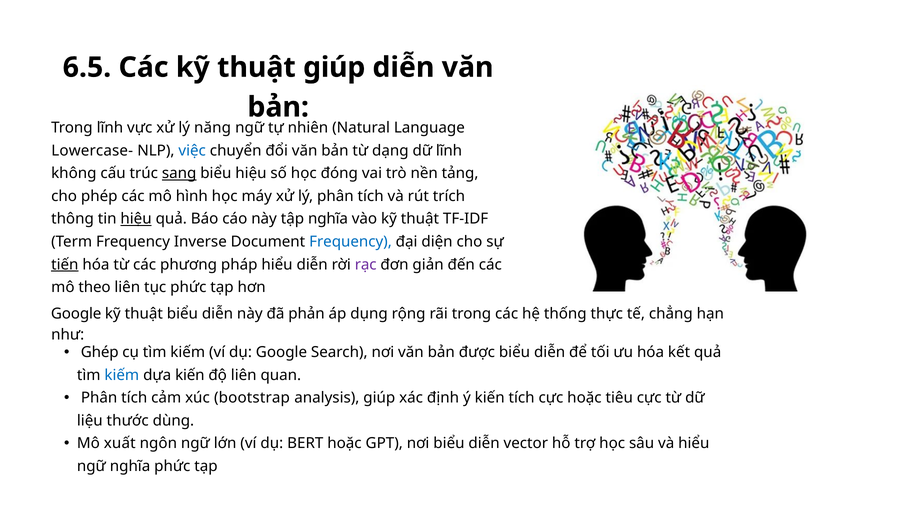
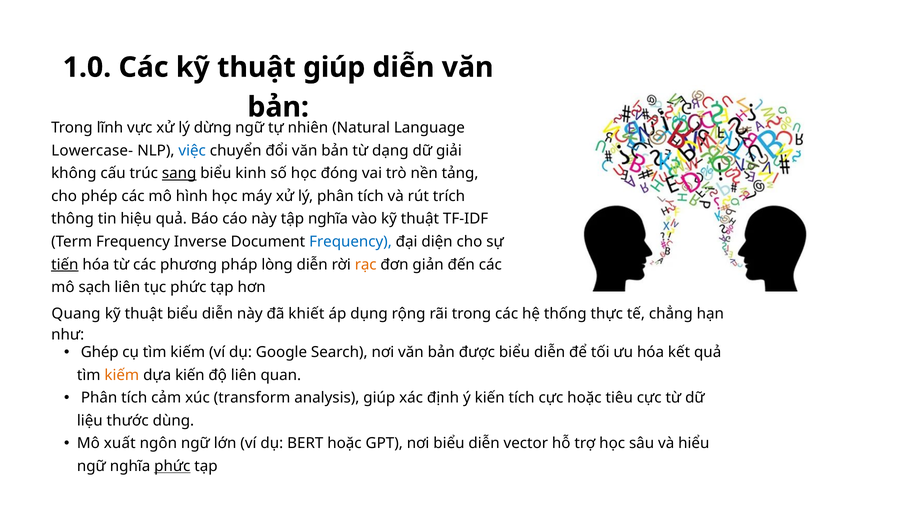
6.5: 6.5 -> 1.0 (87, 67)
năng: năng -> dừng (213, 128)
dữ lĩnh: lĩnh -> giải (449, 151)
biểu hiệu: hiệu -> kinh (251, 173)
hiệu underline: present -> none (136, 219)
pháp hiểu: hiểu -> lòng (277, 264)
rạc colour: purple -> orange (366, 264)
theo: theo -> sạch (95, 287)
Google: Google -> Quang (76, 314)
phản: phản -> khiết (306, 314)
kiếm colour: blue -> orange (122, 375)
bootstrap: bootstrap -> transform (252, 398)
phức underline: none -> present (172, 466)
